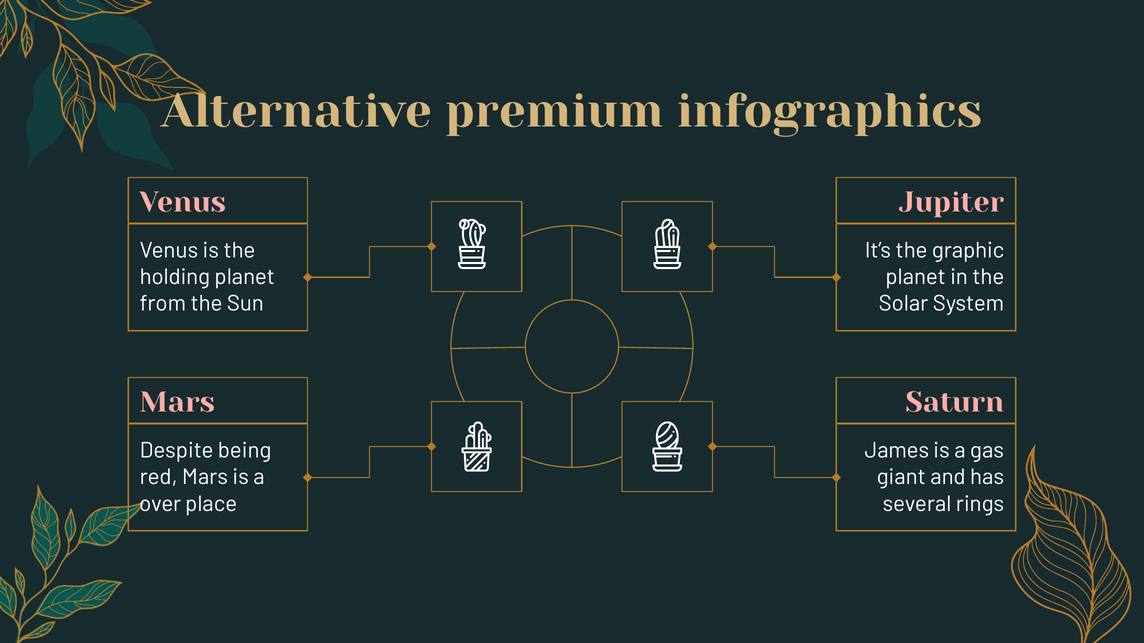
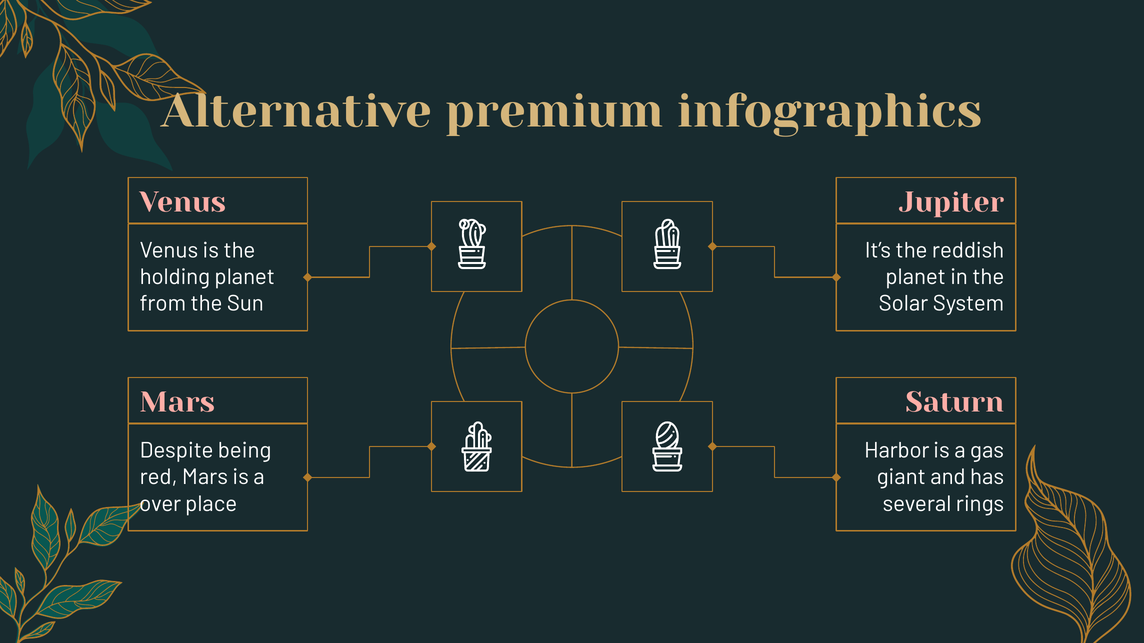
graphic: graphic -> reddish (968, 250)
James: James -> Harbor (897, 451)
